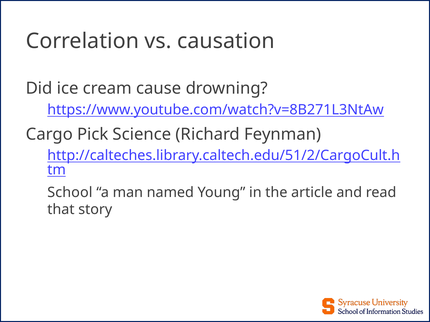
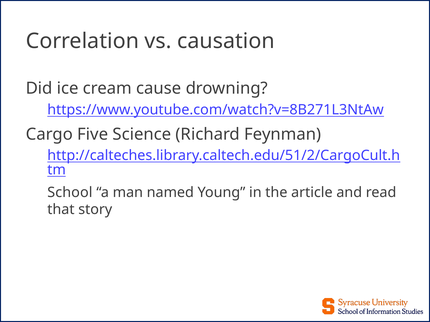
Pick: Pick -> Five (93, 134)
